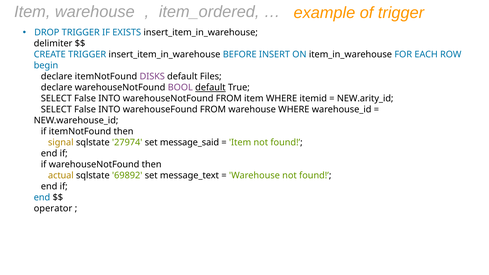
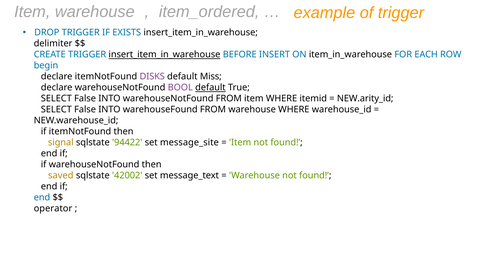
insert_item_in_warehouse underline: none -> present (164, 55)
Files: Files -> Miss (211, 77)
27974: 27974 -> 94422 (127, 143)
message_said: message_said -> message_site (189, 143)
actual: actual -> saved (61, 176)
69892: 69892 -> 42002 (127, 176)
